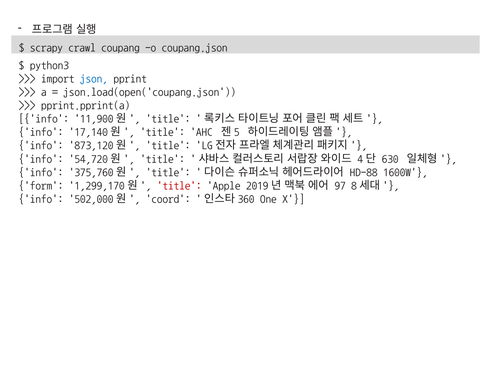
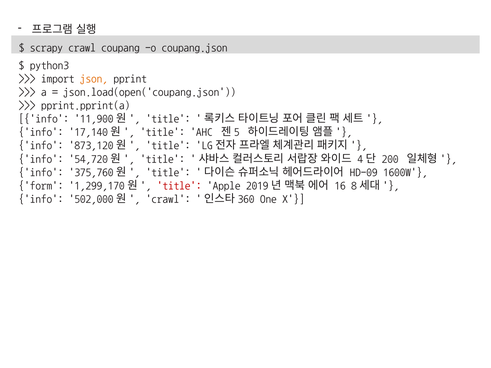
json colour: blue -> orange (94, 78)
630: 630 -> 200 (390, 159)
HD-88: HD-88 -> HD-09 (364, 172)
97: 97 -> 16 (340, 186)
coord: coord -> crawl (168, 199)
